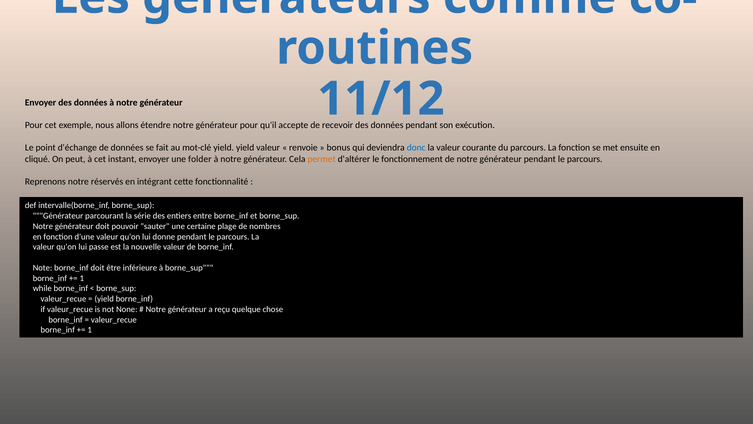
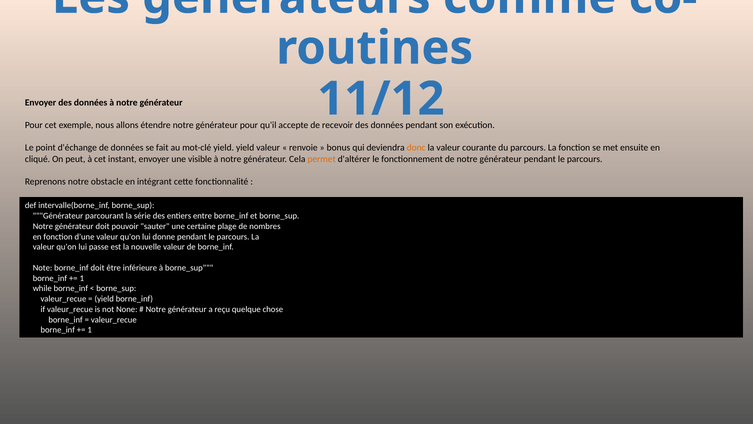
donc colour: blue -> orange (416, 148)
folder: folder -> visible (200, 159)
réservés: réservés -> obstacle (107, 181)
